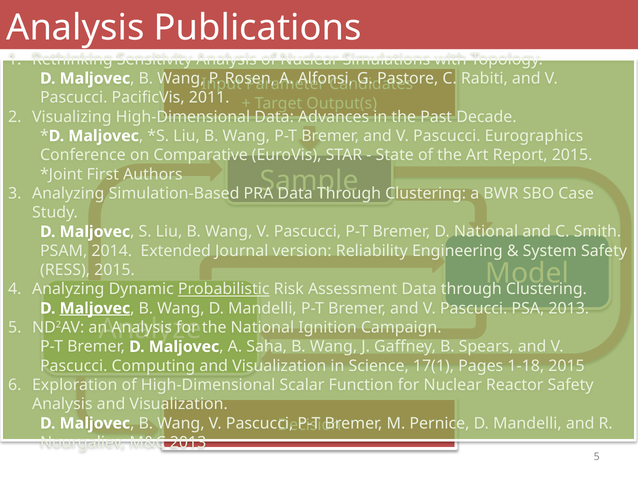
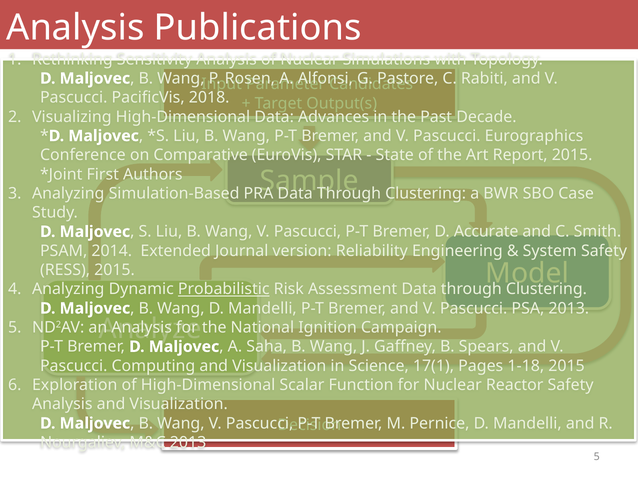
2011: 2011 -> 2018 (209, 97)
D National: National -> Accurate (486, 231)
Maljovec underline: present -> none (95, 308)
